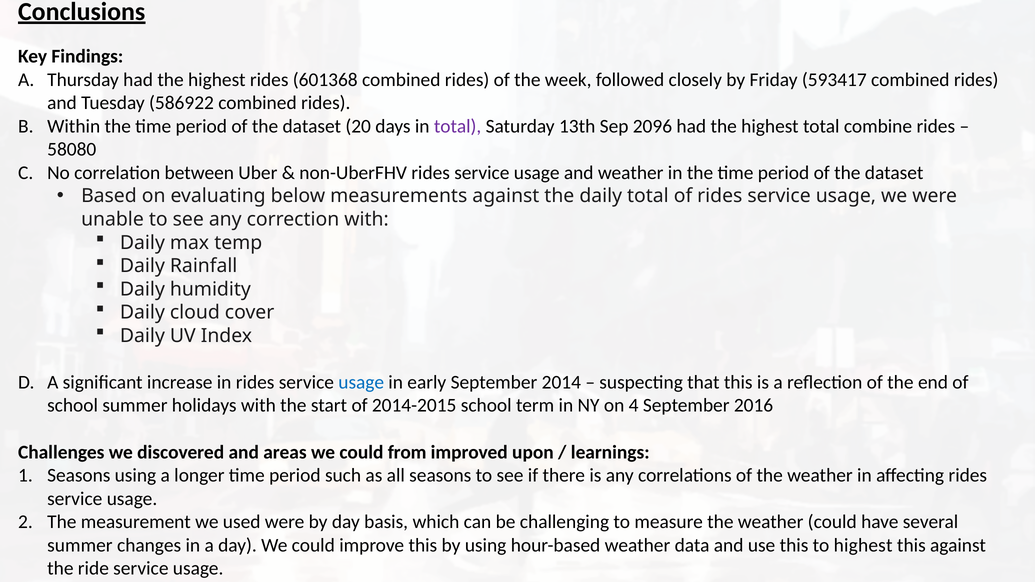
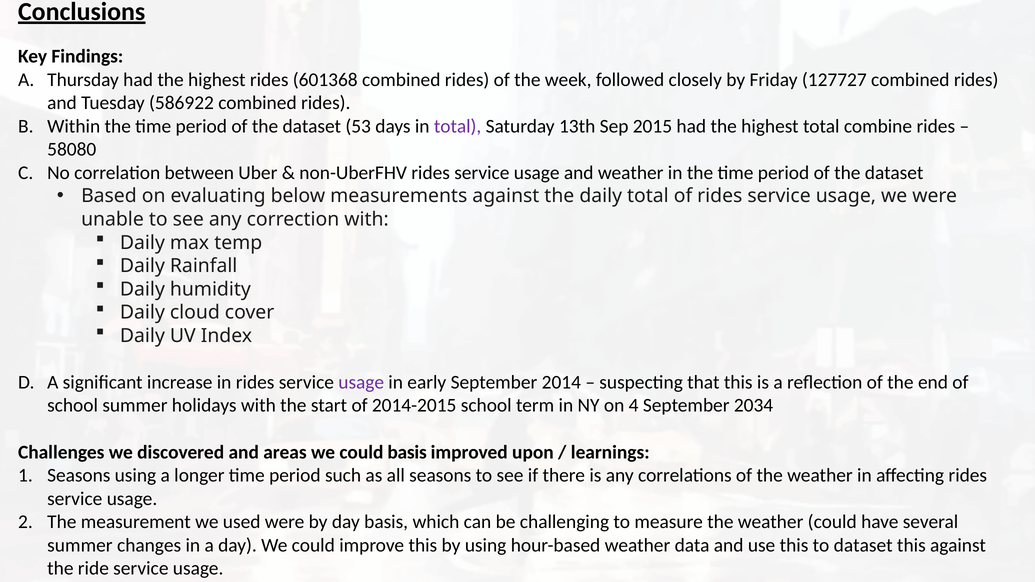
593417: 593417 -> 127727 (834, 80)
20: 20 -> 53 (358, 126)
2096: 2096 -> 2015 (652, 126)
usage colour: blue -> purple (361, 382)
2016: 2016 -> 2034 (754, 406)
could from: from -> basis (407, 452)
to highest: highest -> dataset (863, 545)
